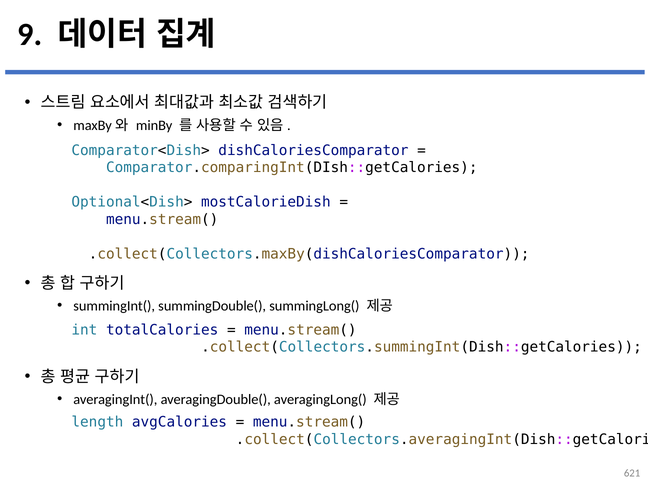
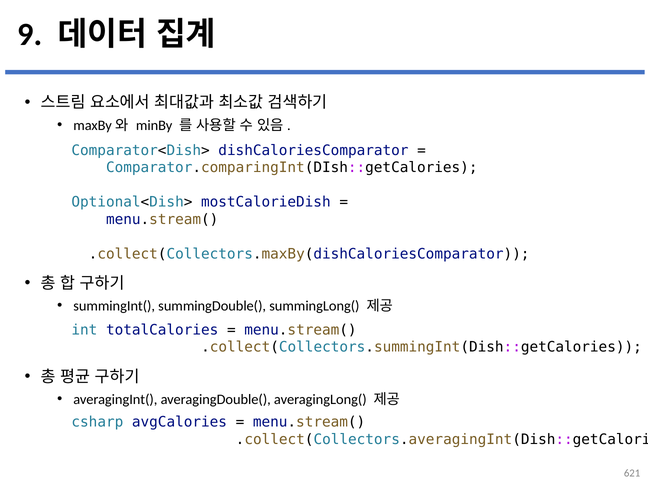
length: length -> csharp (97, 422)
